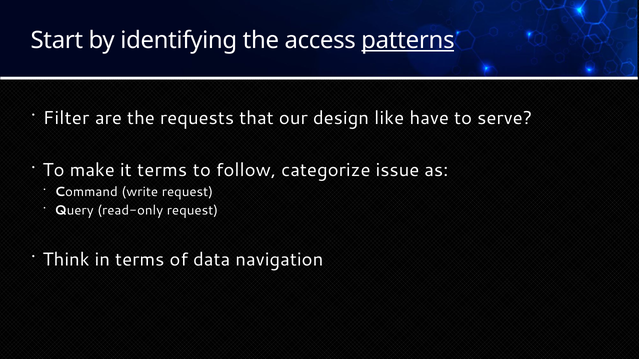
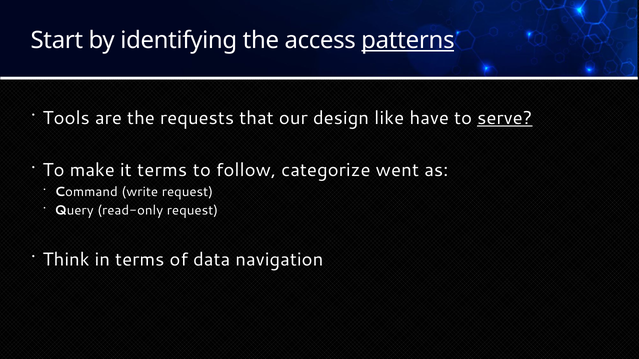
Filter: Filter -> Tools (66, 118)
serve underline: none -> present (505, 118)
issue: issue -> went (397, 171)
